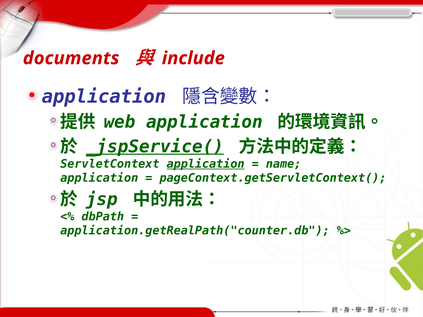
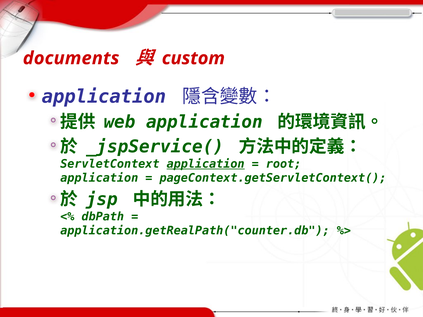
include: include -> custom (193, 58)
_jspService( underline: present -> none (155, 147)
name: name -> root (284, 164)
